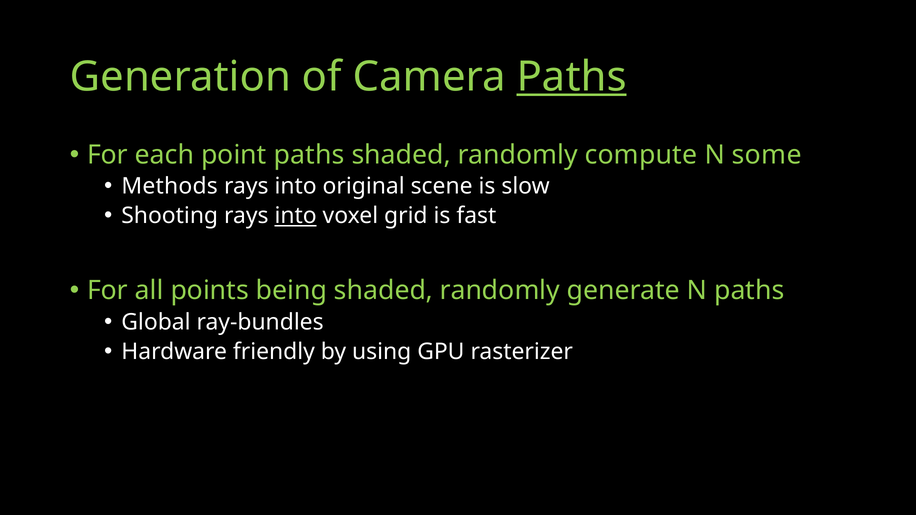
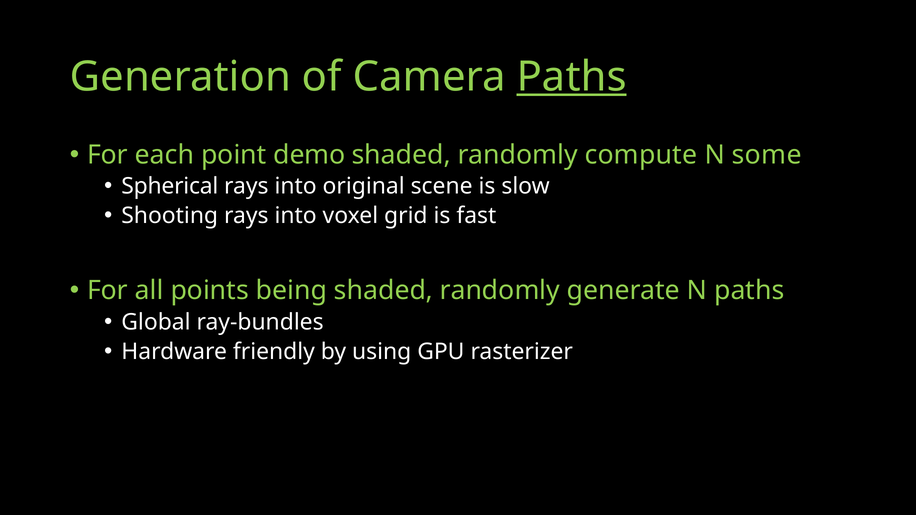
point paths: paths -> demo (309, 155)
Methods: Methods -> Spherical (170, 186)
into underline: present -> none (296, 216)
